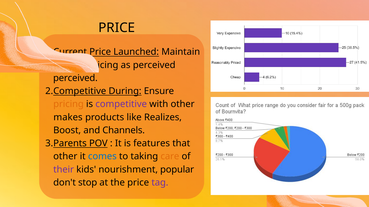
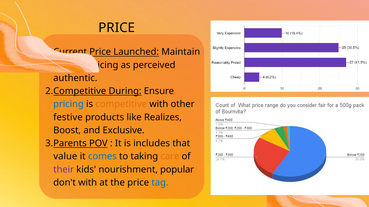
perceived: perceived -> authentic (75, 78)
pricing colour: orange -> blue (68, 104)
competitive colour: purple -> orange (121, 104)
makes: makes -> festive (68, 118)
Channels: Channels -> Exclusive (124, 131)
features: features -> includes (152, 144)
other: other -> value (65, 157)
don't stop: stop -> with (88, 183)
tag colour: purple -> blue (160, 183)
